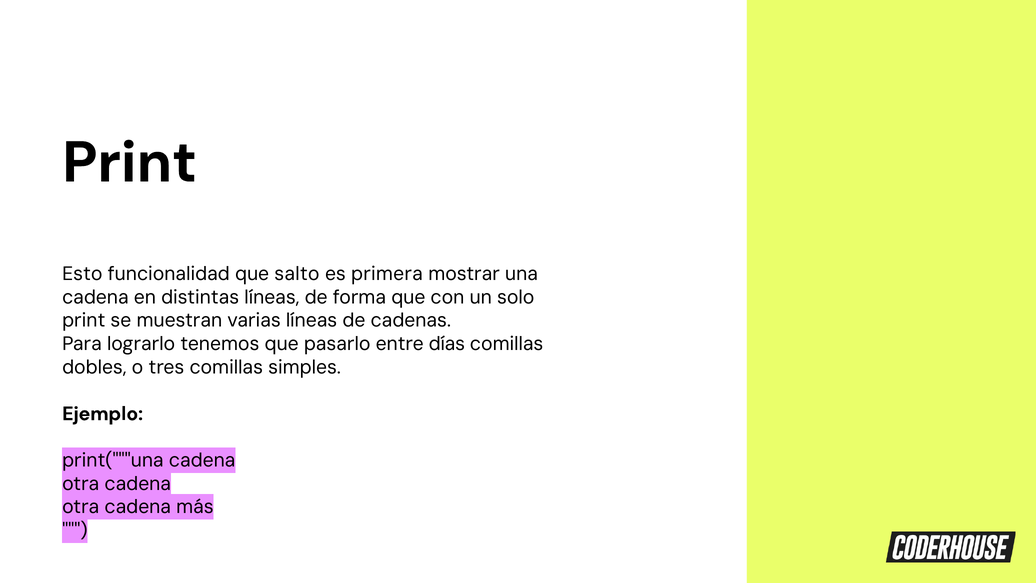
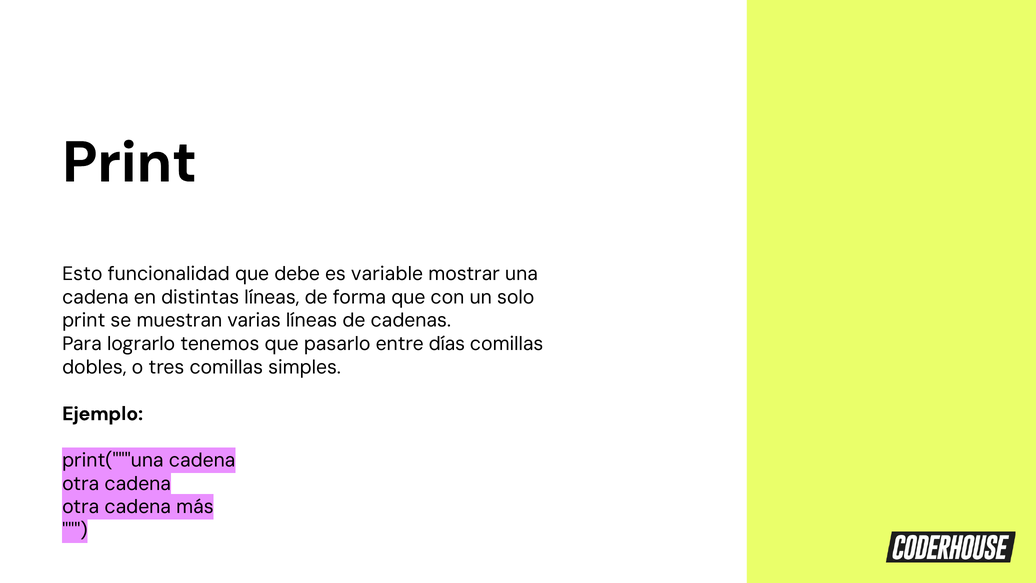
salto: salto -> debe (297, 274)
primera: primera -> variable (387, 274)
